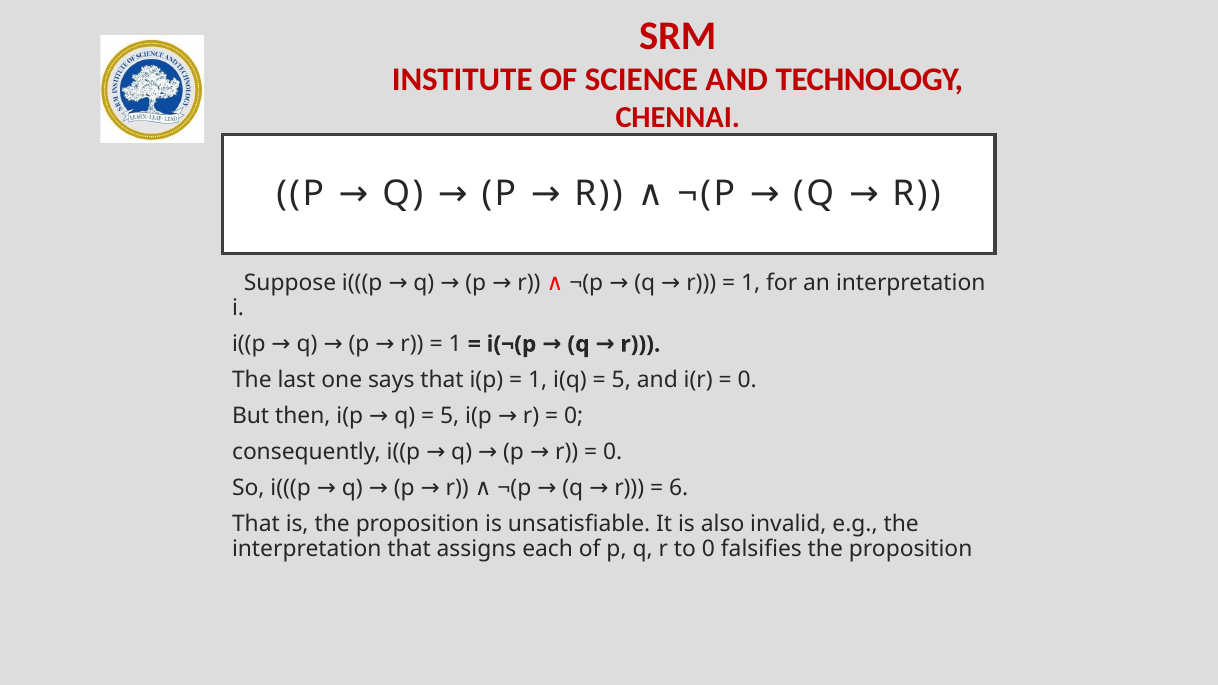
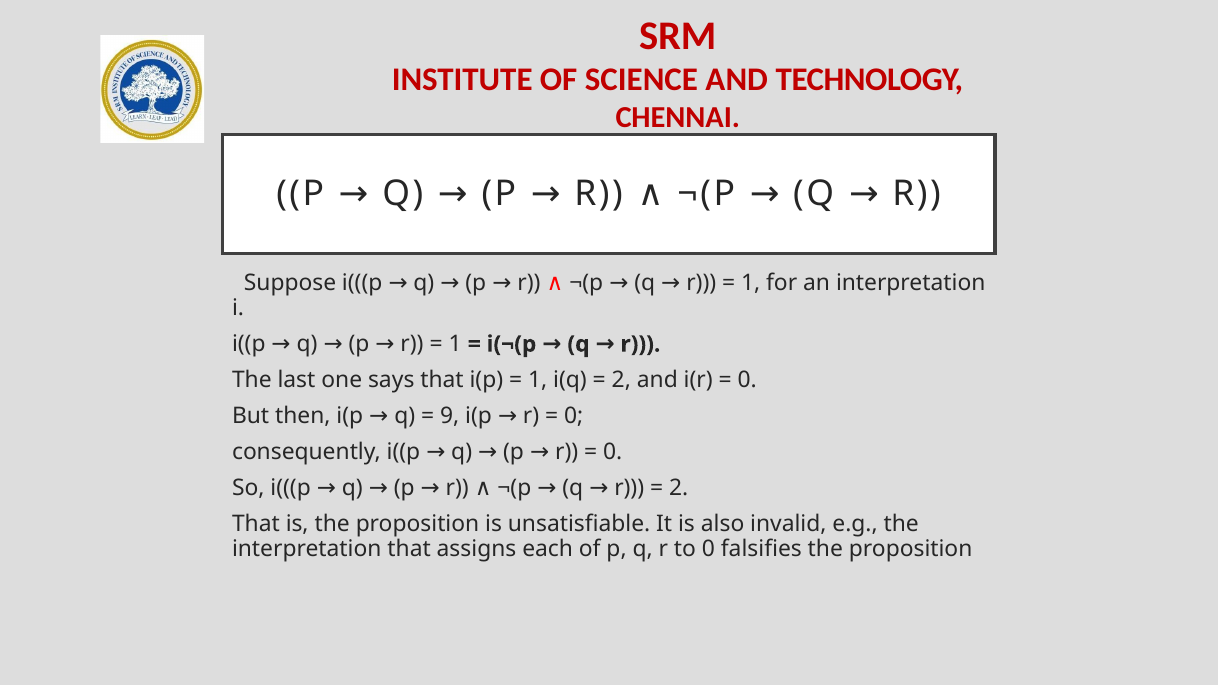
5: 5 -> 2 (621, 380)
5: 5 -> 9 (450, 416)
6: 6 -> 2 (679, 488)
